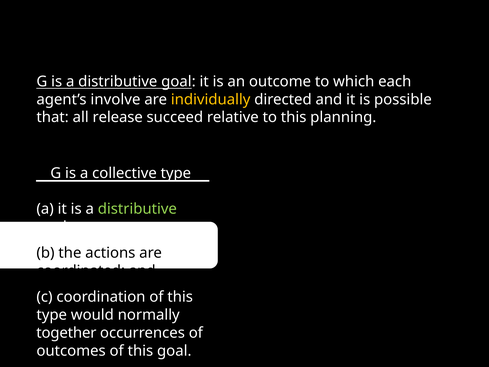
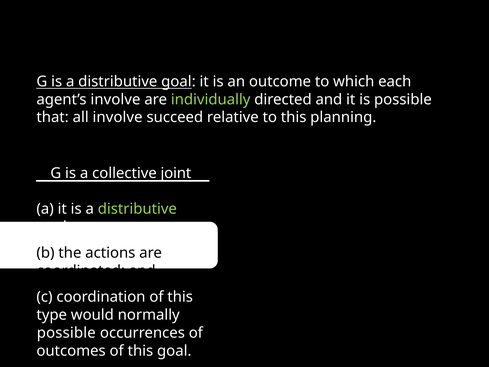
individually colour: yellow -> light green (211, 99)
all release: release -> involve (118, 117)
collective type: type -> joint (176, 173)
together: together -> possible (66, 333)
